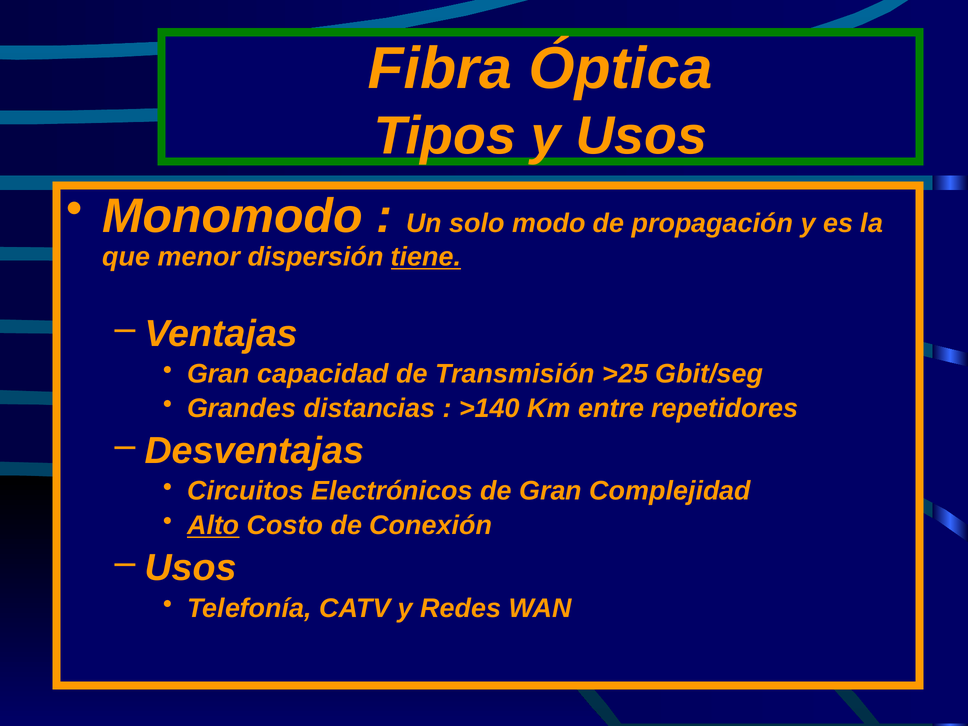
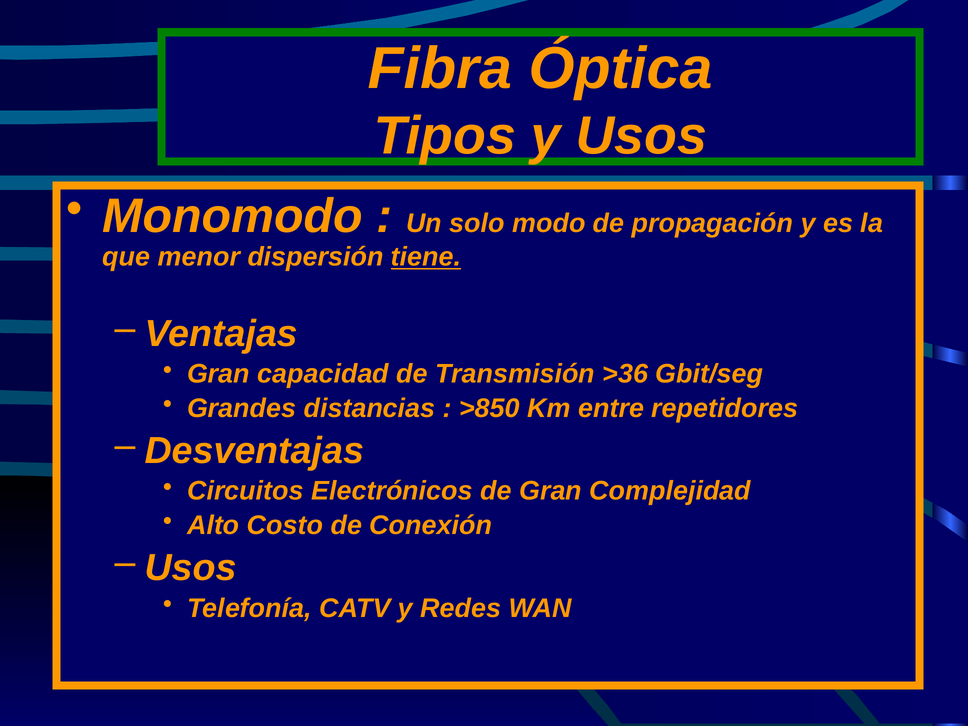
>25: >25 -> >36 (625, 374)
>140: >140 -> >850 (490, 408)
Alto underline: present -> none (213, 526)
